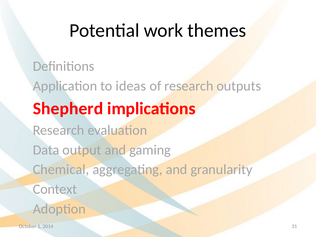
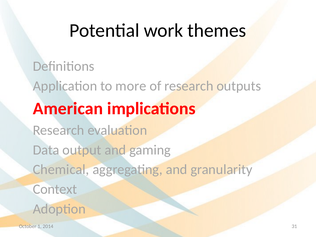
ideas: ideas -> more (131, 86)
Shepherd: Shepherd -> American (68, 109)
